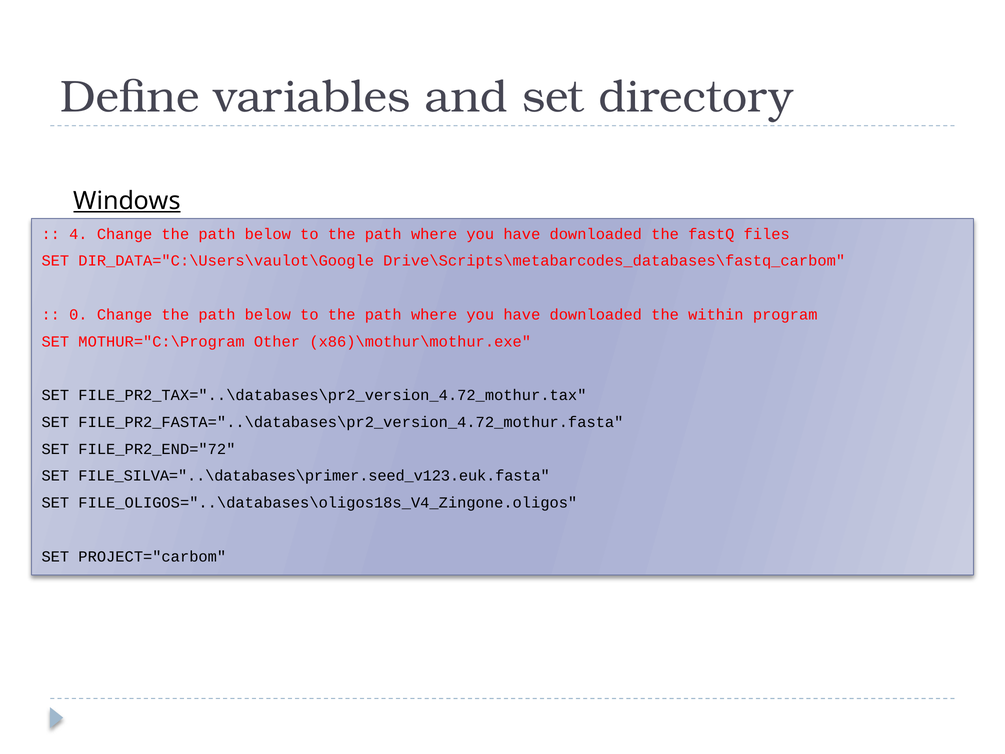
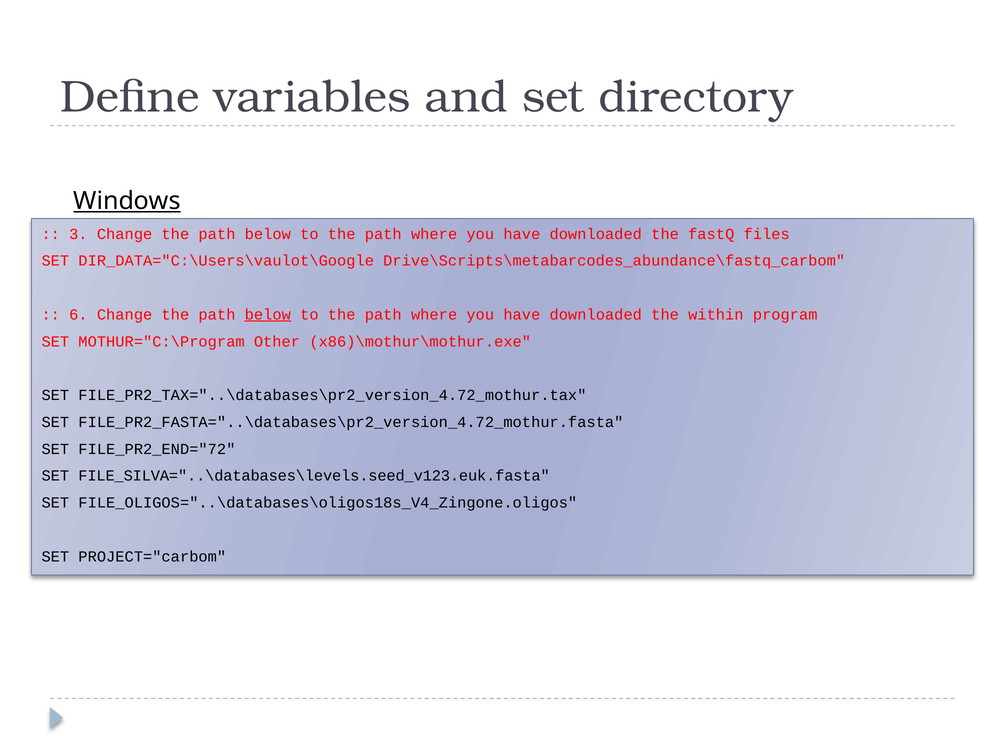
4: 4 -> 3 (78, 234)
Drive\Scripts\metabarcodes_databases\fastq_carbom: Drive\Scripts\metabarcodes_databases\fastq_carbom -> Drive\Scripts\metabarcodes_abundance\fastq_carbom (614, 261)
0: 0 -> 6 (78, 314)
below underline: none -> present (268, 314)
FILE_SILVA="..\databases\primer.seed_v123.euk.fasta: FILE_SILVA="..\databases\primer.seed_v123.euk.fasta -> FILE_SILVA="..\databases\levels.seed_v123.euk.fasta (314, 476)
